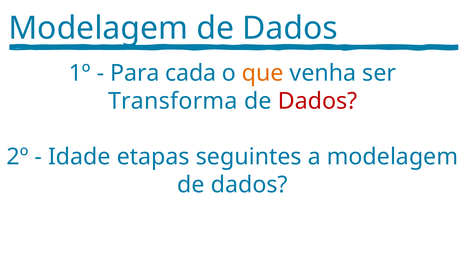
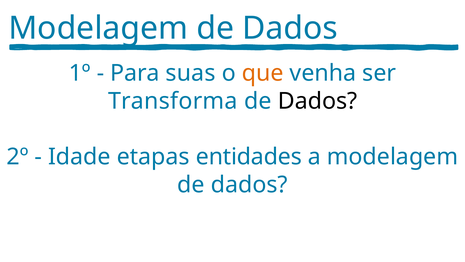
cada: cada -> suas (191, 73)
Dados colour: red -> black (318, 101)
seguintes: seguintes -> entidades (249, 157)
